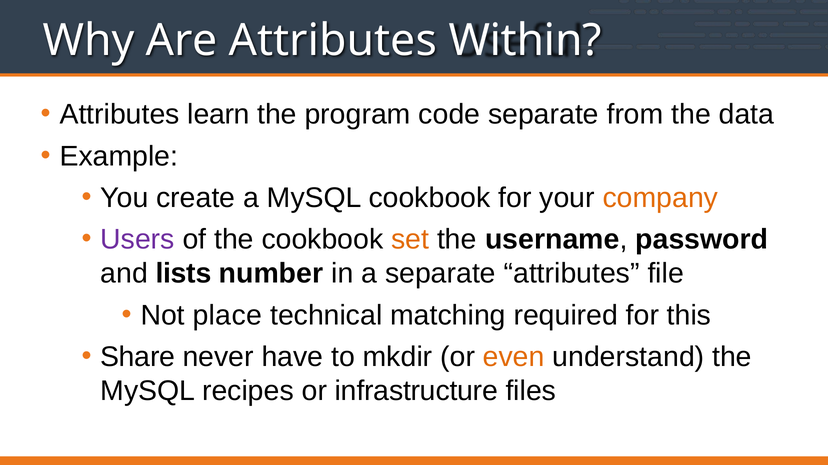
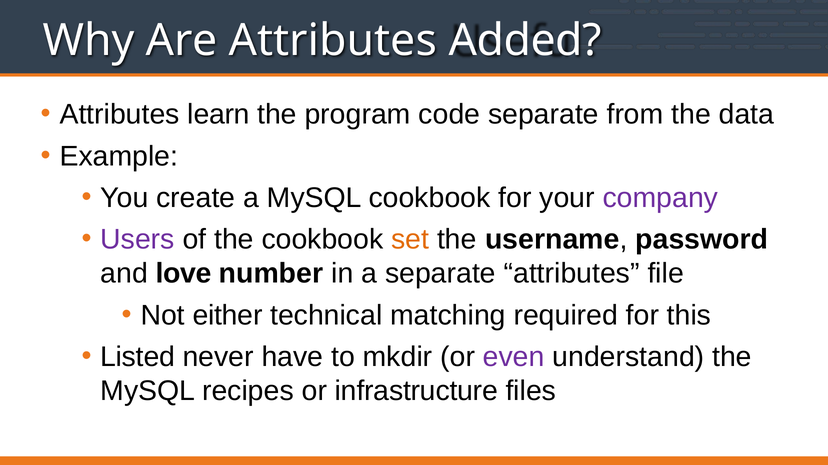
Within: Within -> Added (525, 40)
company colour: orange -> purple (660, 198)
lists: lists -> love (184, 274)
place: place -> either (228, 316)
Share: Share -> Listed (138, 357)
even colour: orange -> purple (514, 357)
